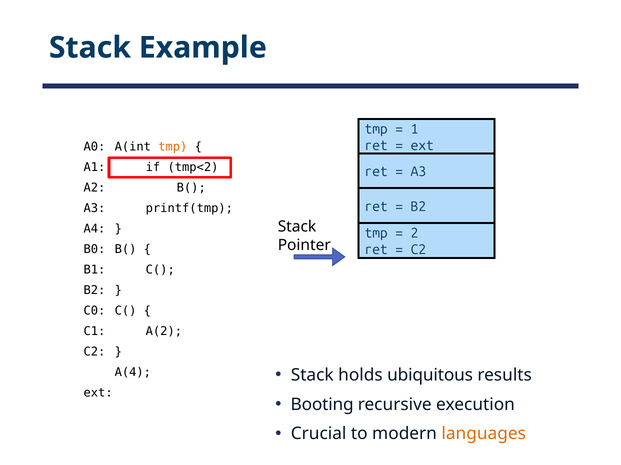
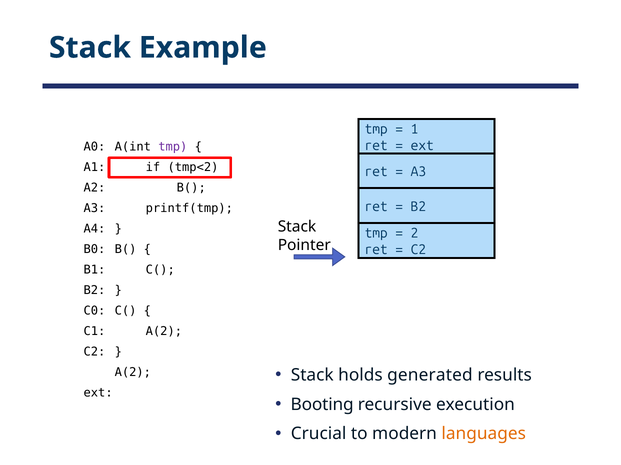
tmp colour: orange -> purple (173, 147)
ubiquitous: ubiquitous -> generated (430, 376)
A(4: A(4 -> A(2 (133, 373)
